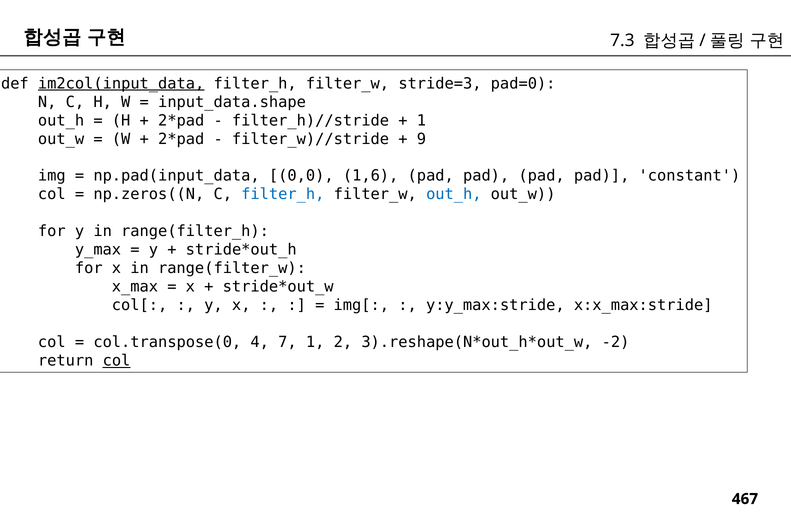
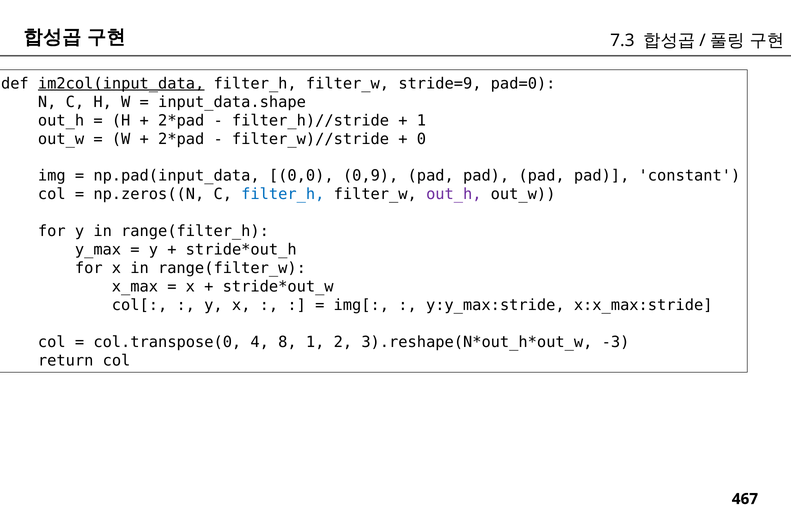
stride=3: stride=3 -> stride=9 (440, 83)
9: 9 -> 0 (421, 139)
1,6: 1,6 -> 0,9 (371, 176)
out_h colour: blue -> purple (454, 194)
7: 7 -> 8 (287, 342)
-2: -2 -> -3 (616, 342)
col underline: present -> none (117, 360)
